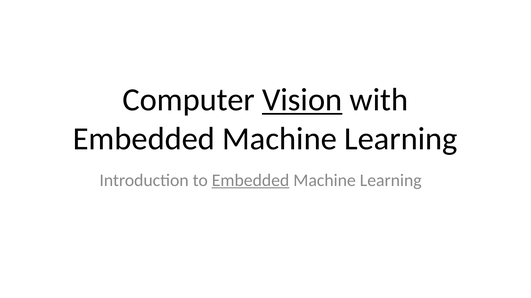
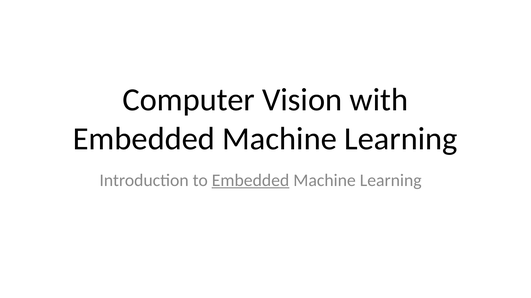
Vision underline: present -> none (302, 100)
